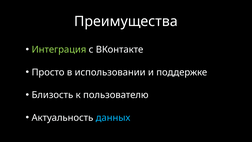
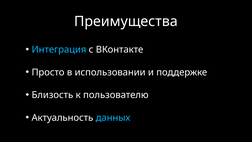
Интеграция colour: light green -> light blue (59, 50)
